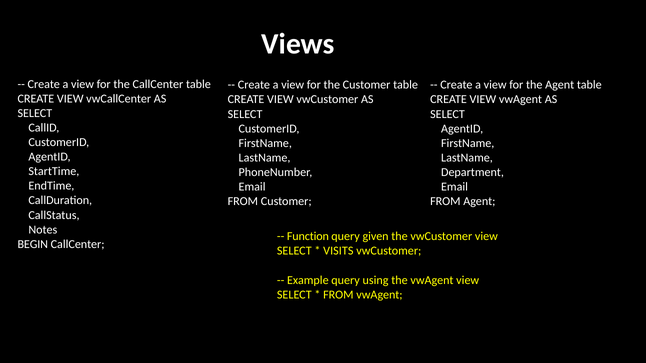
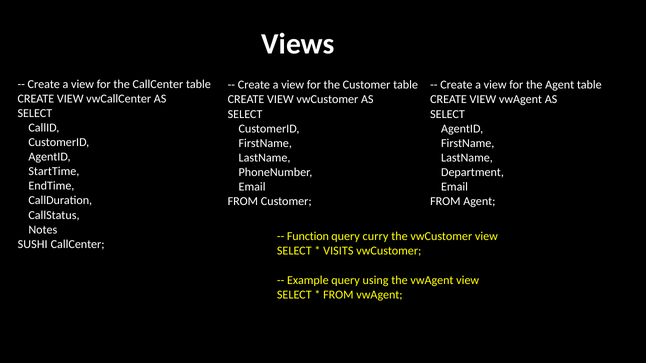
given: given -> curry (375, 237)
BEGIN: BEGIN -> SUSHI (33, 244)
